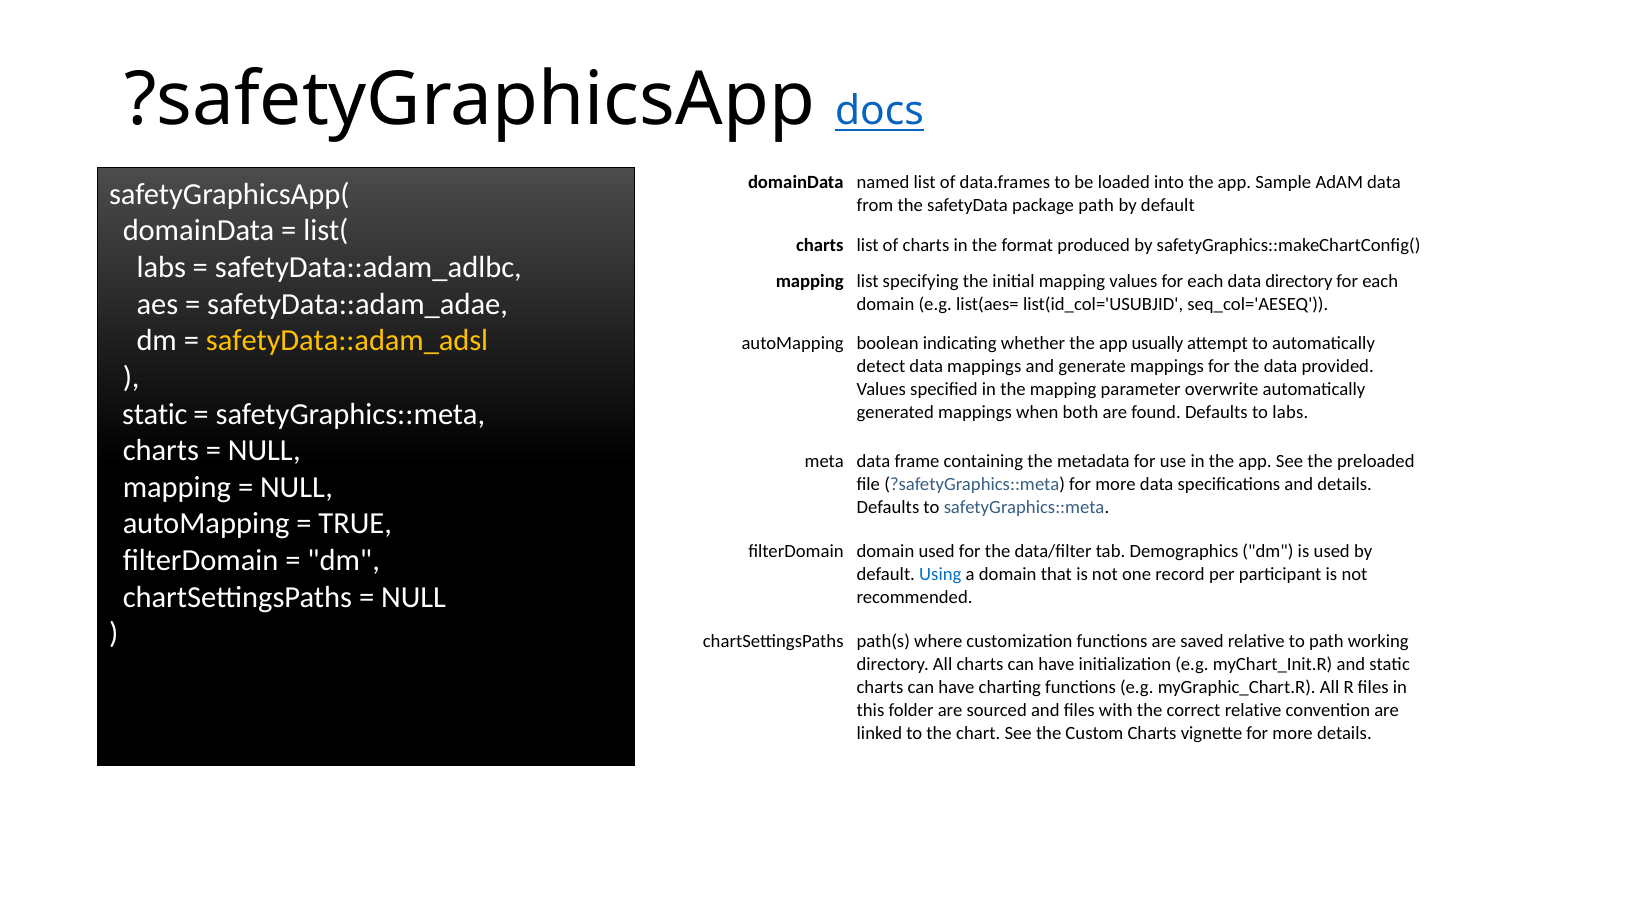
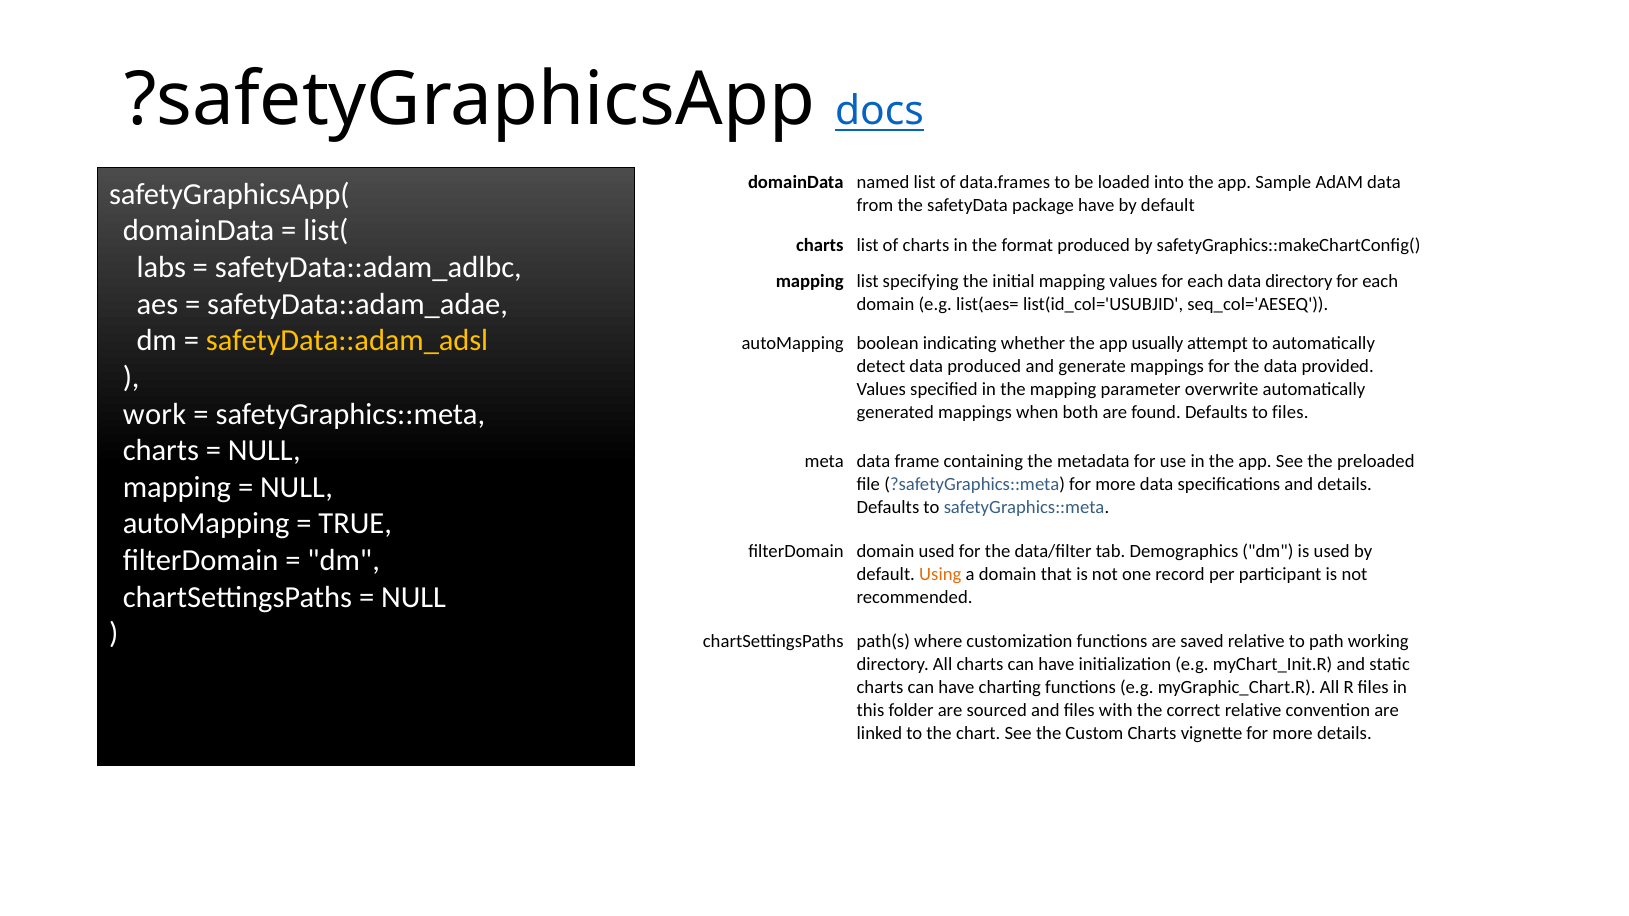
package path: path -> have (1096, 206)
data mappings: mappings -> produced (984, 367)
static: static -> work (155, 414)
to labs: labs -> files (1290, 413)
Using colour: blue -> orange (940, 575)
